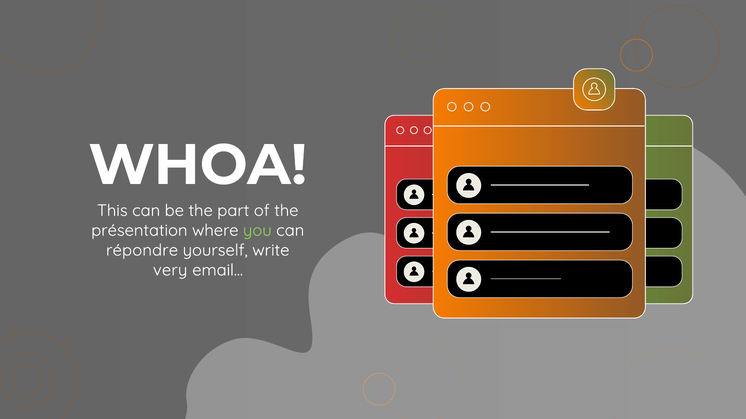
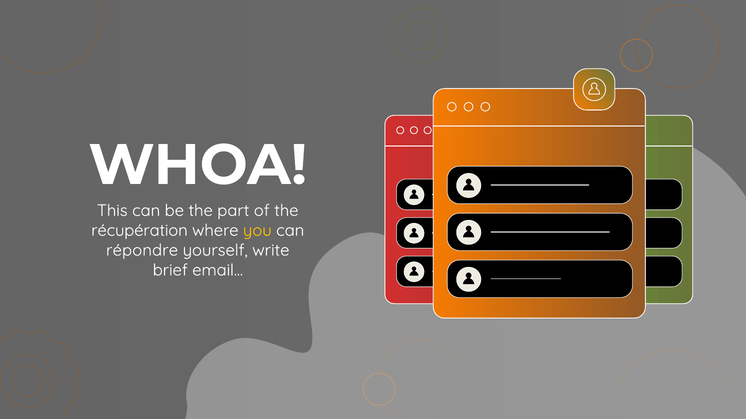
présentation: présentation -> récupération (139, 231)
you colour: light green -> yellow (257, 231)
very: very -> brief (170, 270)
